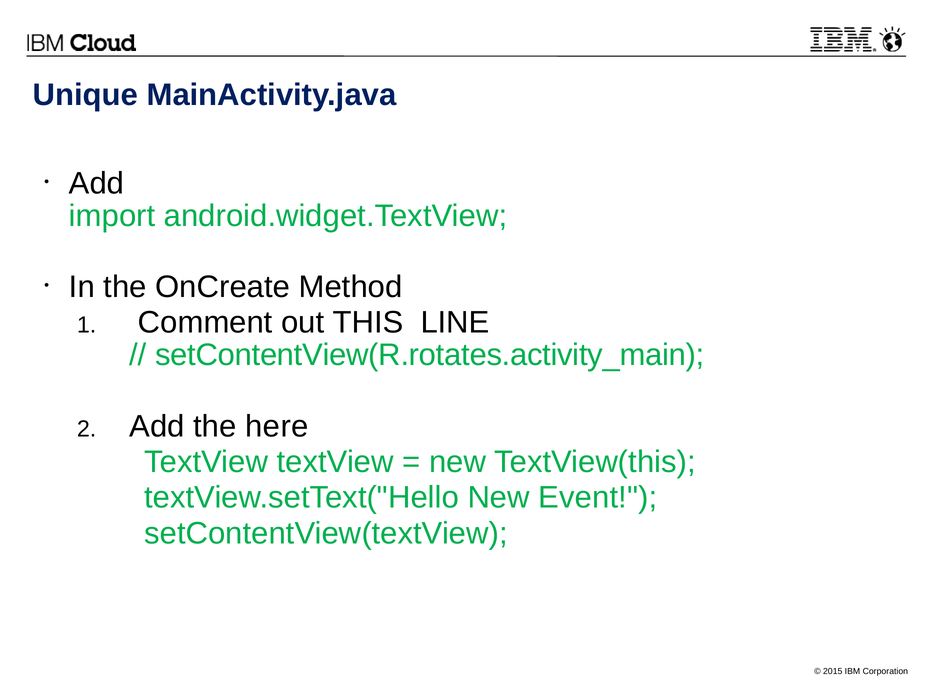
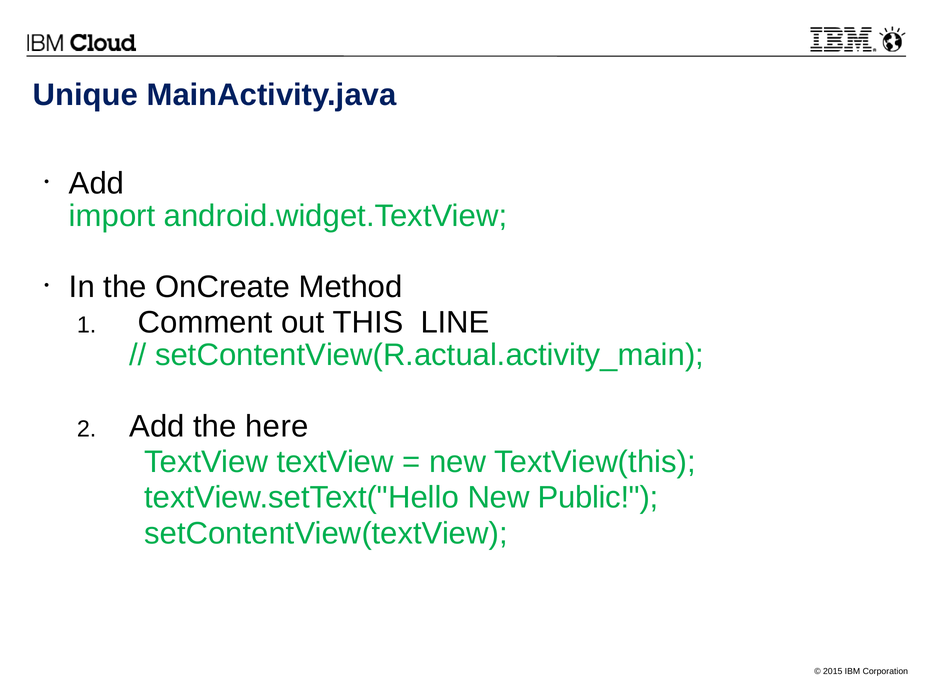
setContentView(R.rotates.activity_main: setContentView(R.rotates.activity_main -> setContentView(R.actual.activity_main (430, 355)
Event: Event -> Public (598, 497)
